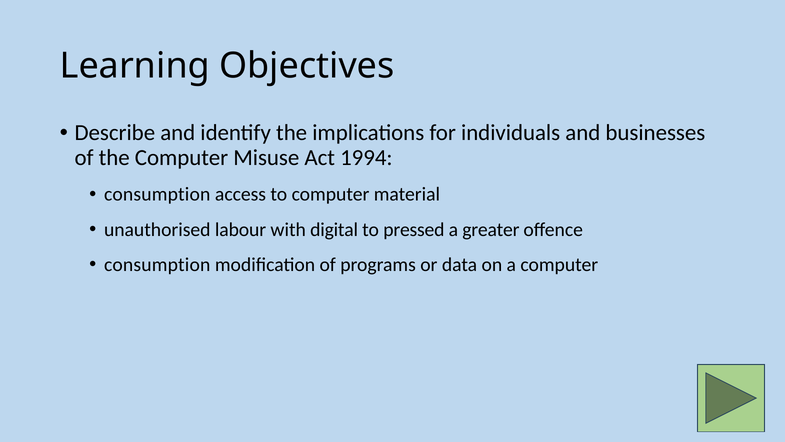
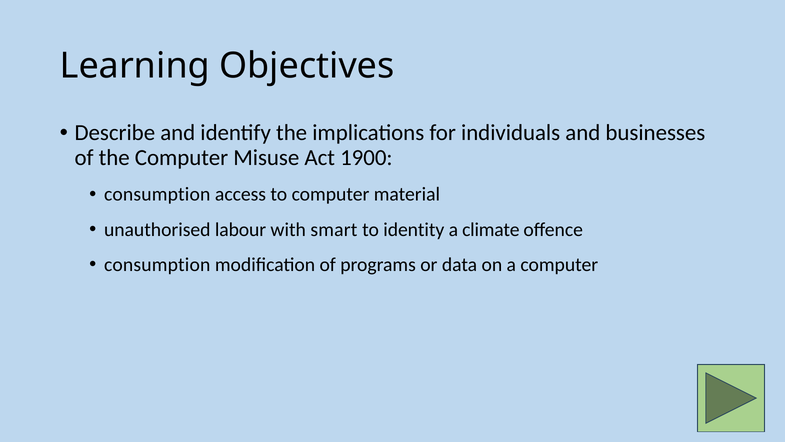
1994: 1994 -> 1900 (366, 157)
digital: digital -> smart (334, 229)
pressed: pressed -> identity (414, 229)
greater: greater -> climate (491, 229)
